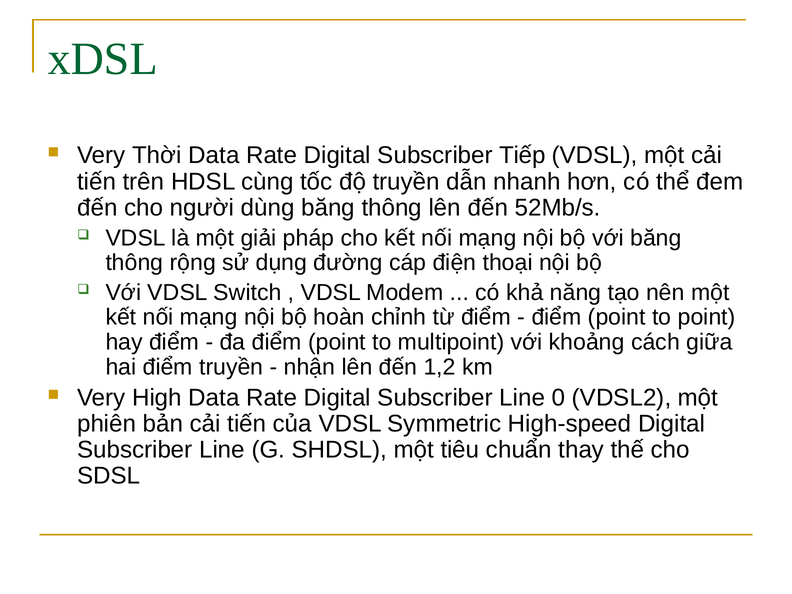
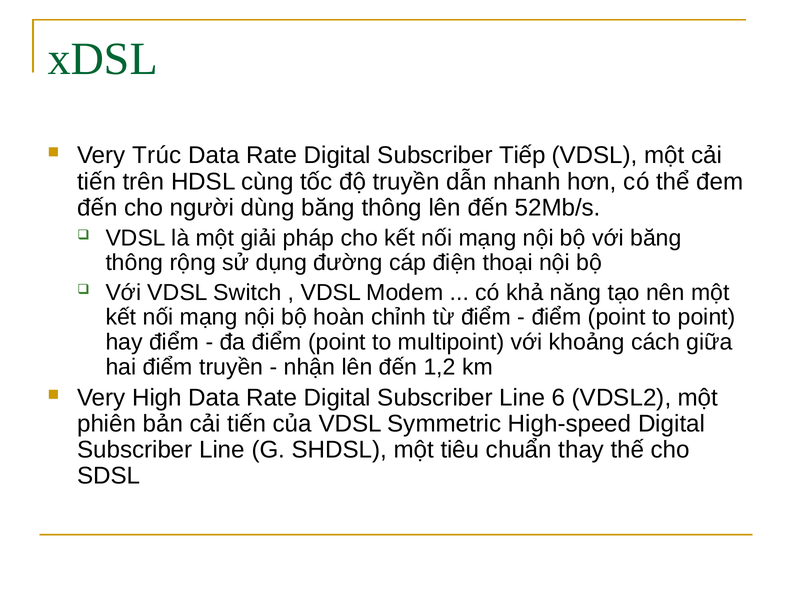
Thời: Thời -> Trúc (157, 155)
0: 0 -> 6 (558, 398)
